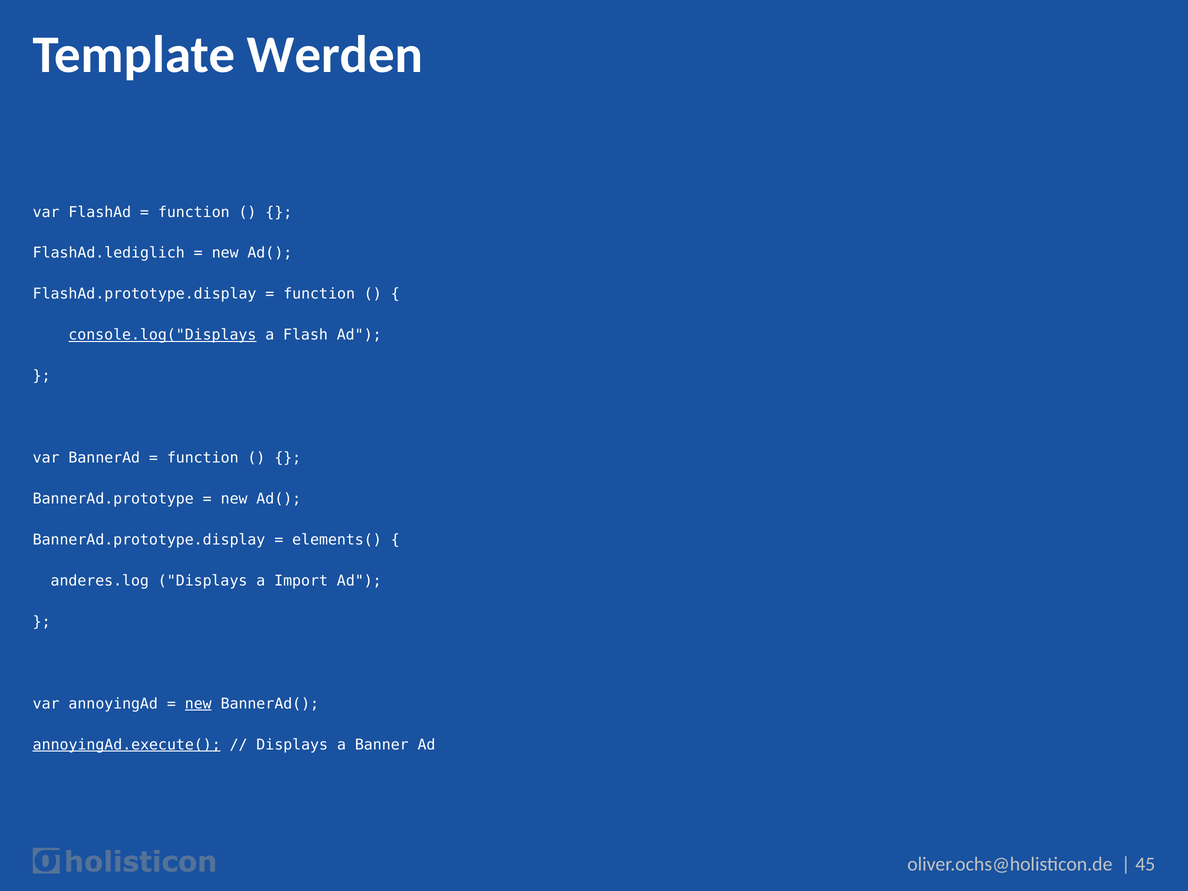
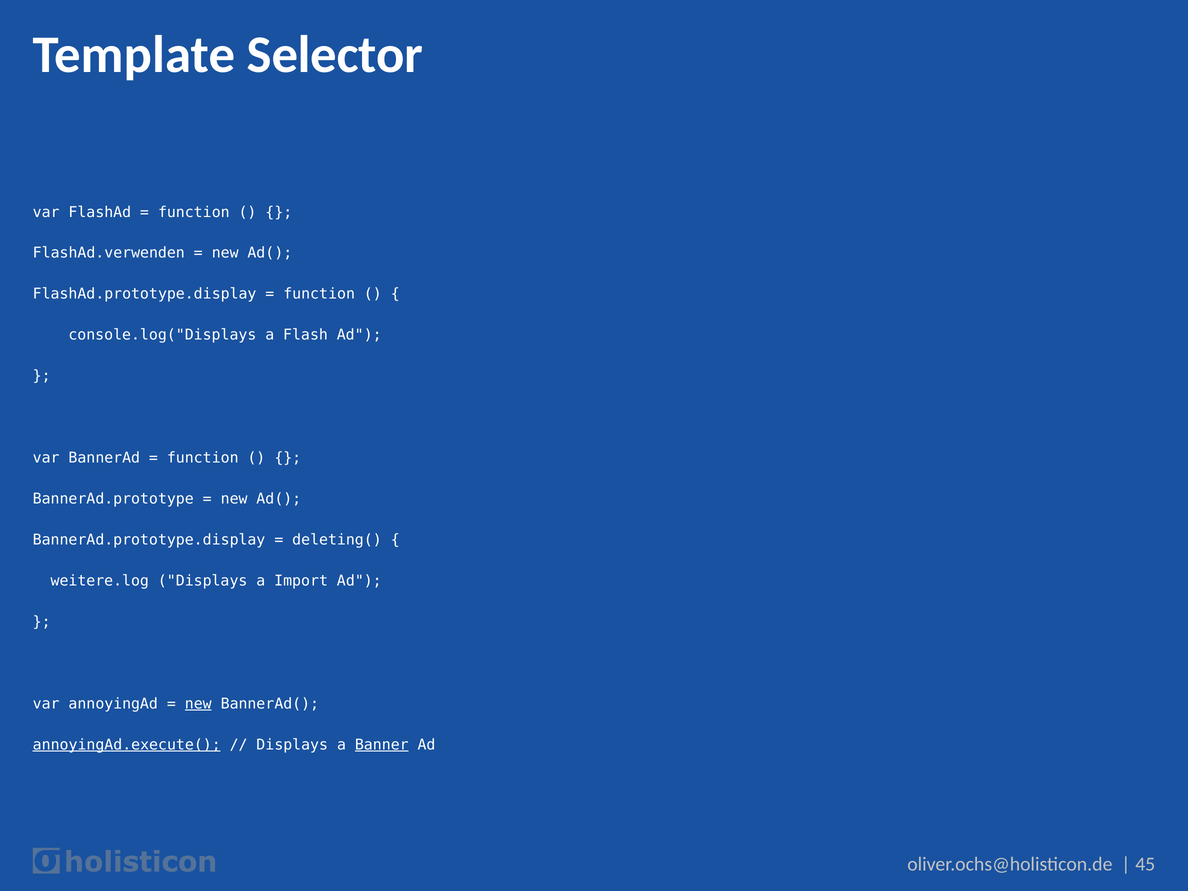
Werden: Werden -> Selector (335, 55)
FlashAd.lediglich: FlashAd.lediglich -> FlashAd.verwenden (109, 253)
console.log("Displays underline: present -> none (162, 335)
elements(: elements( -> deleting( (337, 540)
anderes.log: anderes.log -> weitere.log (100, 581)
Banner underline: none -> present (382, 745)
